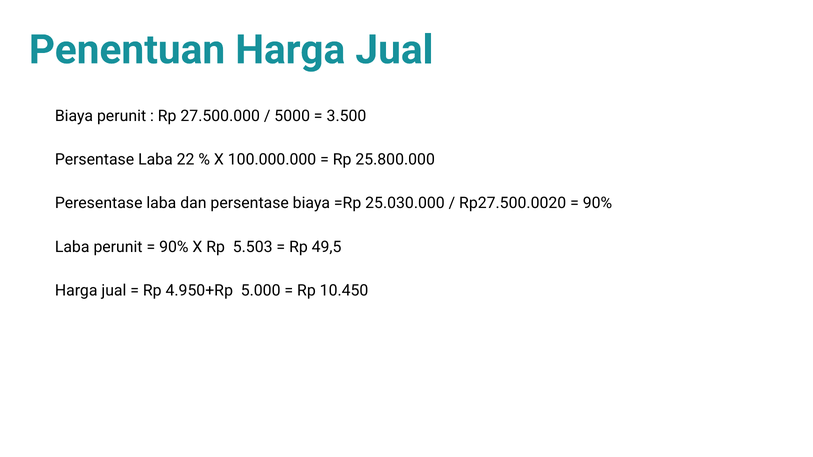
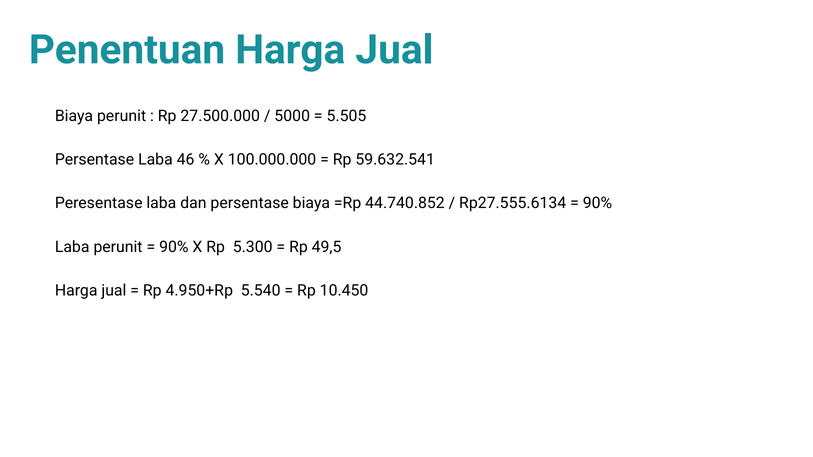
3.500: 3.500 -> 5.505 (346, 116)
22: 22 -> 46 (186, 160)
25.800.000: 25.800.000 -> 59.632.541 (395, 160)
25.030.000: 25.030.000 -> 44.740.852 (405, 203)
Rp27.500.0020: Rp27.500.0020 -> Rp27.555.6134 (513, 203)
5.503: 5.503 -> 5.300 (253, 247)
5.000: 5.000 -> 5.540 (261, 291)
